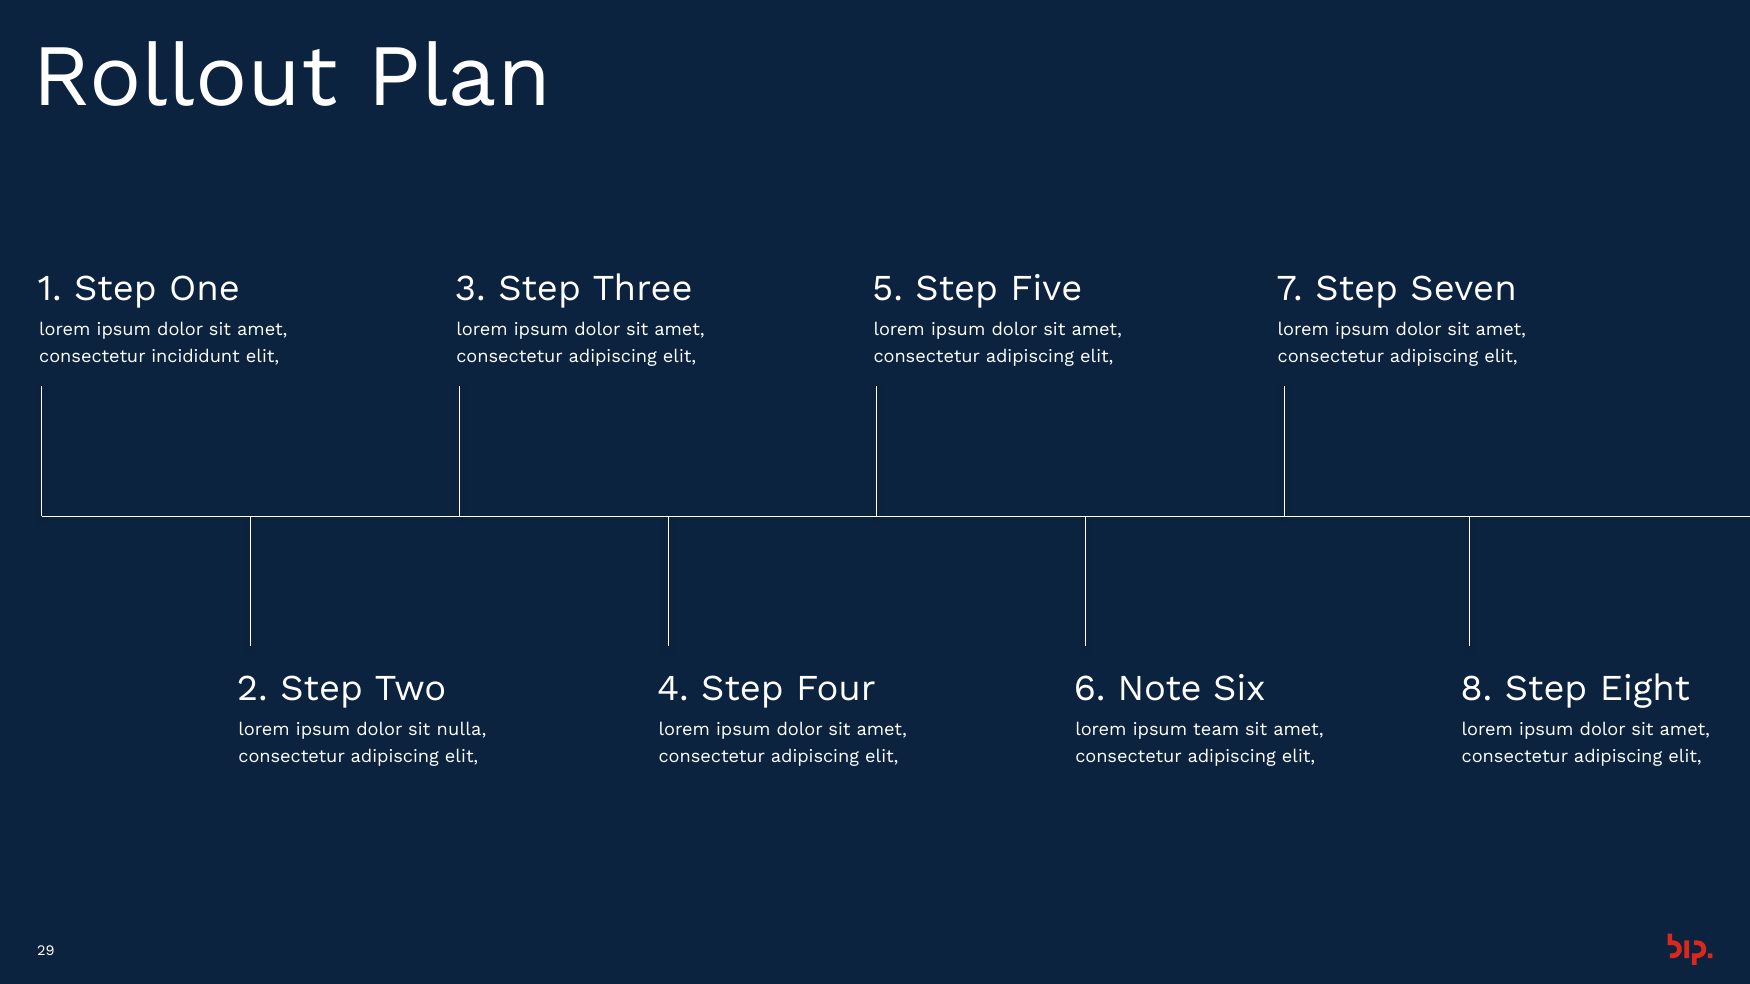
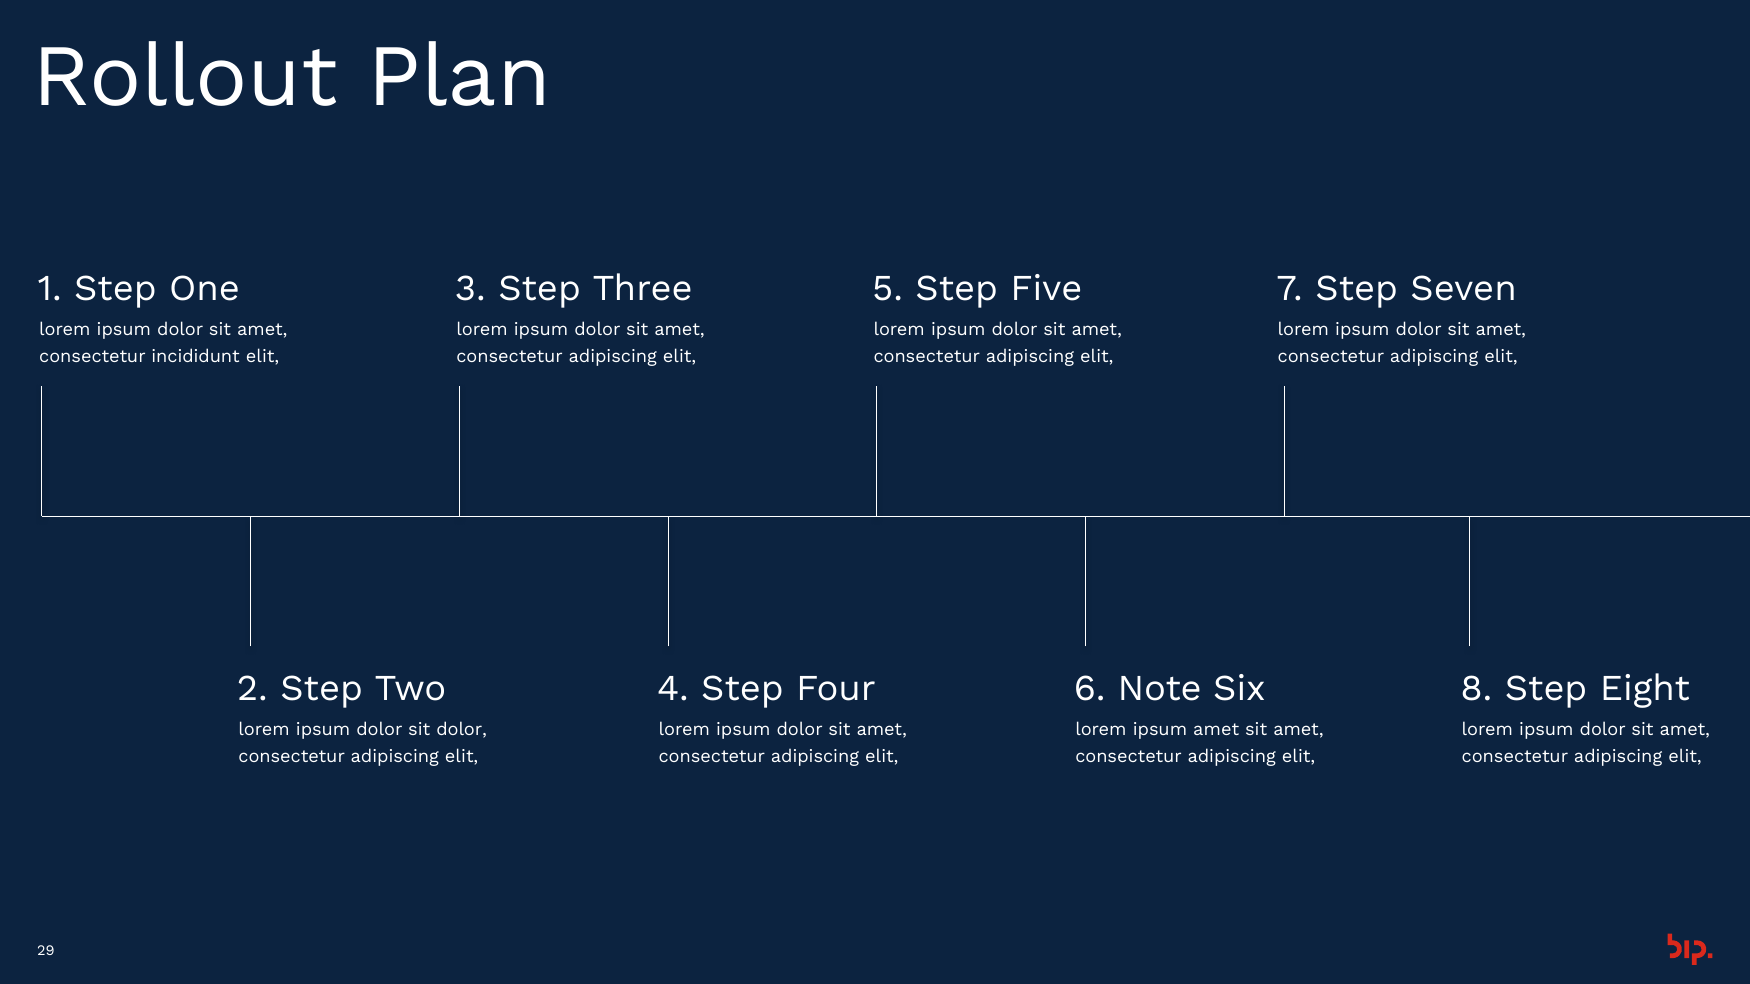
sit nulla: nulla -> dolor (462, 730)
ipsum team: team -> amet (1216, 730)
